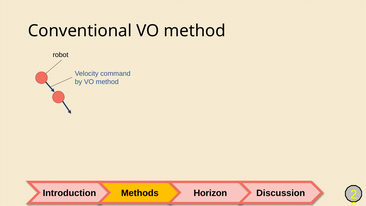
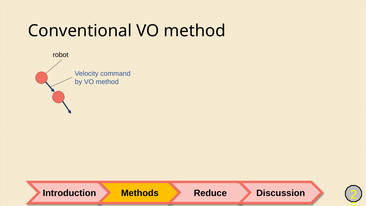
Horizon: Horizon -> Reduce (210, 193)
